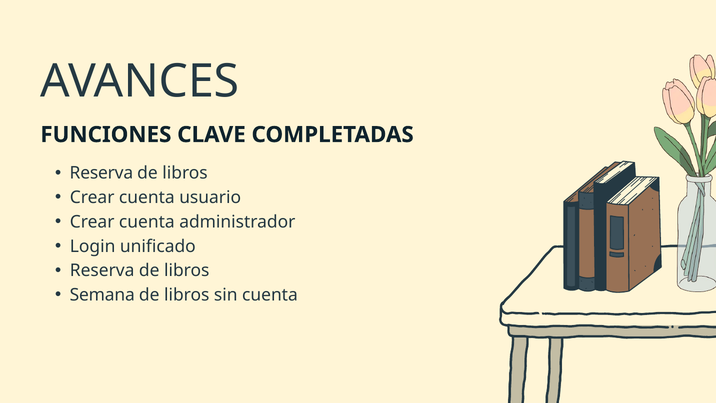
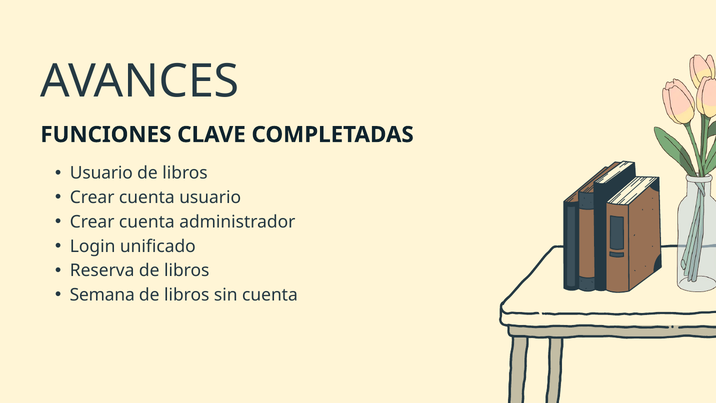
Reserva: Reserva -> Usuario (101, 173)
